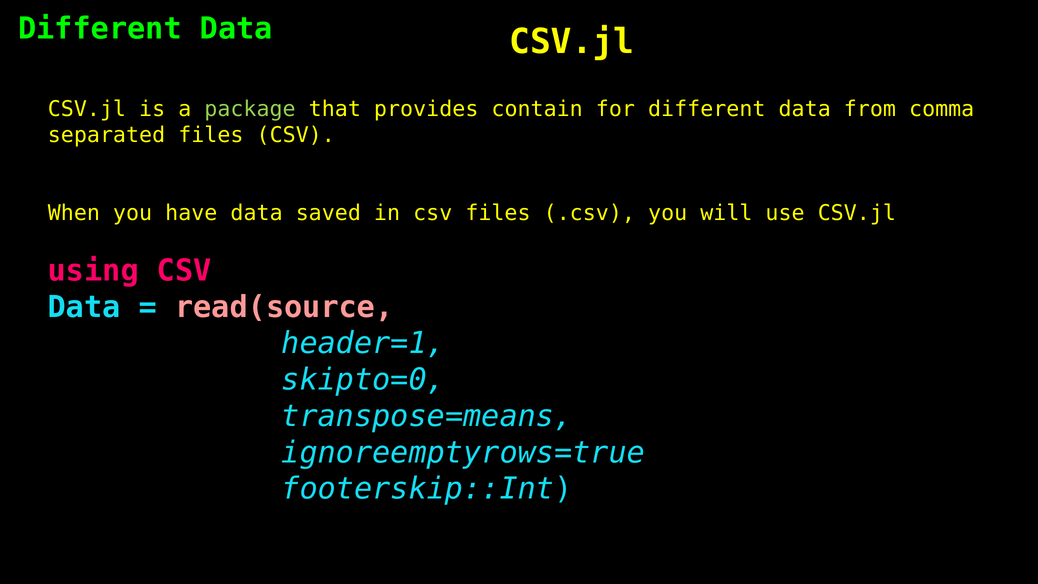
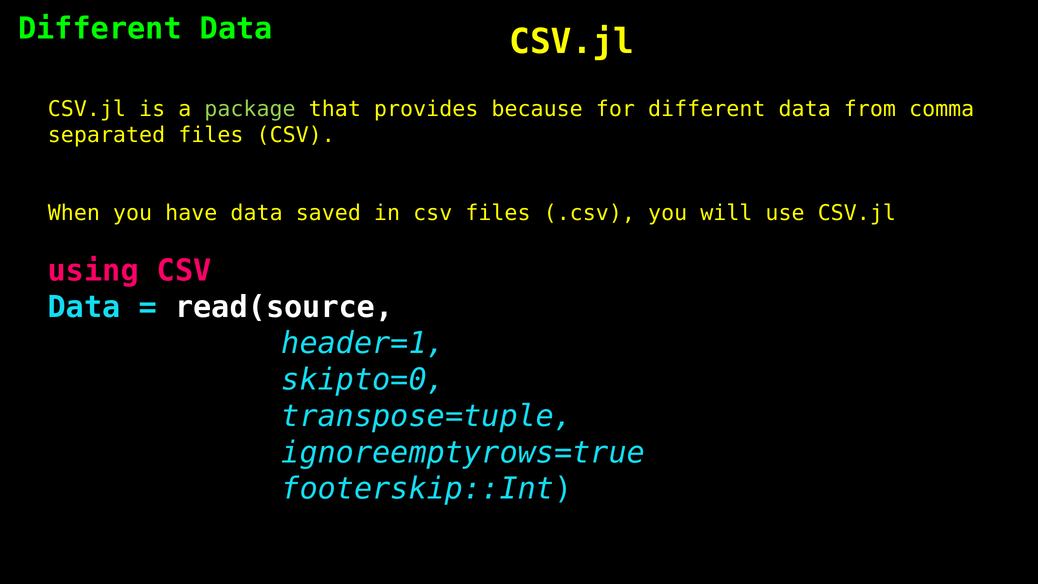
contain: contain -> because (537, 109)
read(source colour: pink -> white (284, 307)
transpose=means: transpose=means -> transpose=tuple (427, 416)
